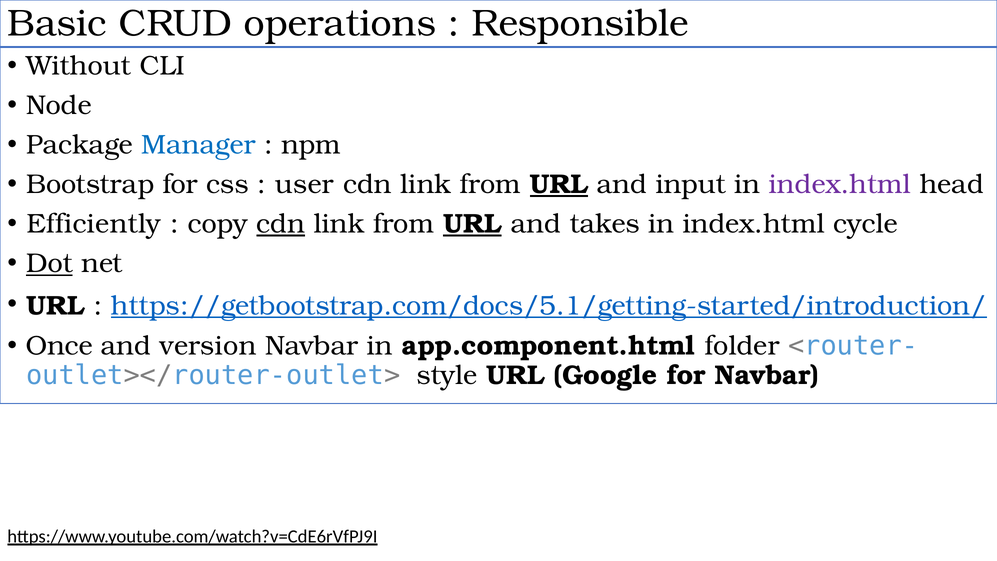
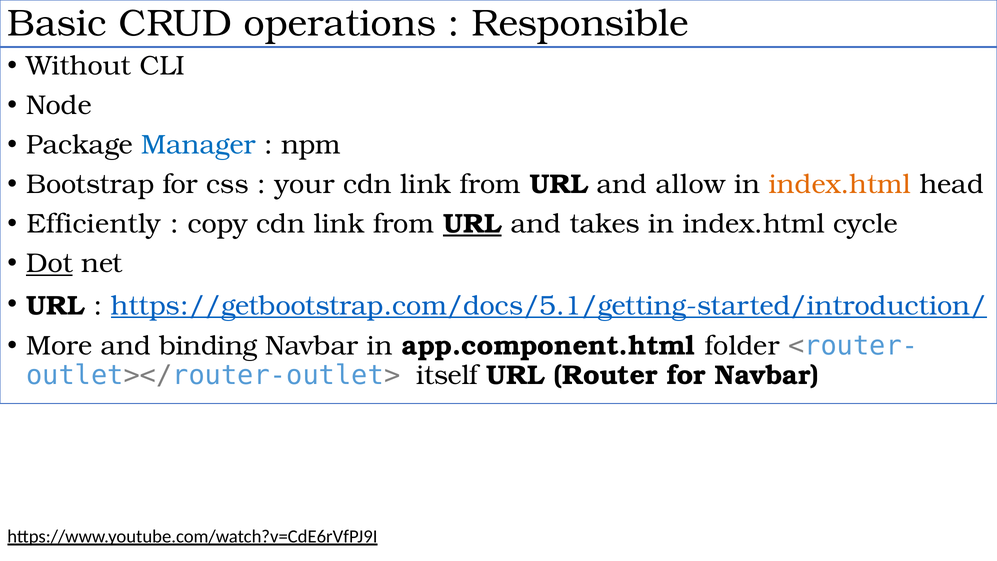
user: user -> your (304, 184)
URL underline: present -> none (559, 184)
input: input -> allow (691, 184)
index.html colour: purple -> orange (840, 184)
cdn underline: present -> none (281, 224)
Once: Once -> More (59, 346)
version: version -> binding (208, 346)
style: style -> itself (447, 375)
Google: Google -> Router (606, 375)
